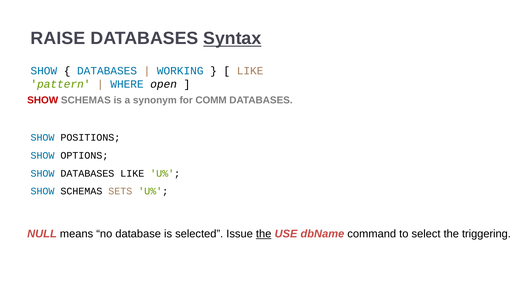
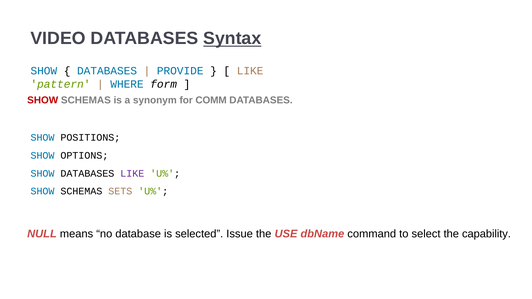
RAISE: RAISE -> VIDEO (58, 38)
WORKING: WORKING -> PROVIDE (180, 71)
open: open -> form (164, 84)
LIKE colour: black -> purple (132, 174)
the underline: present -> none (264, 234)
triggering: triggering -> capability (486, 234)
